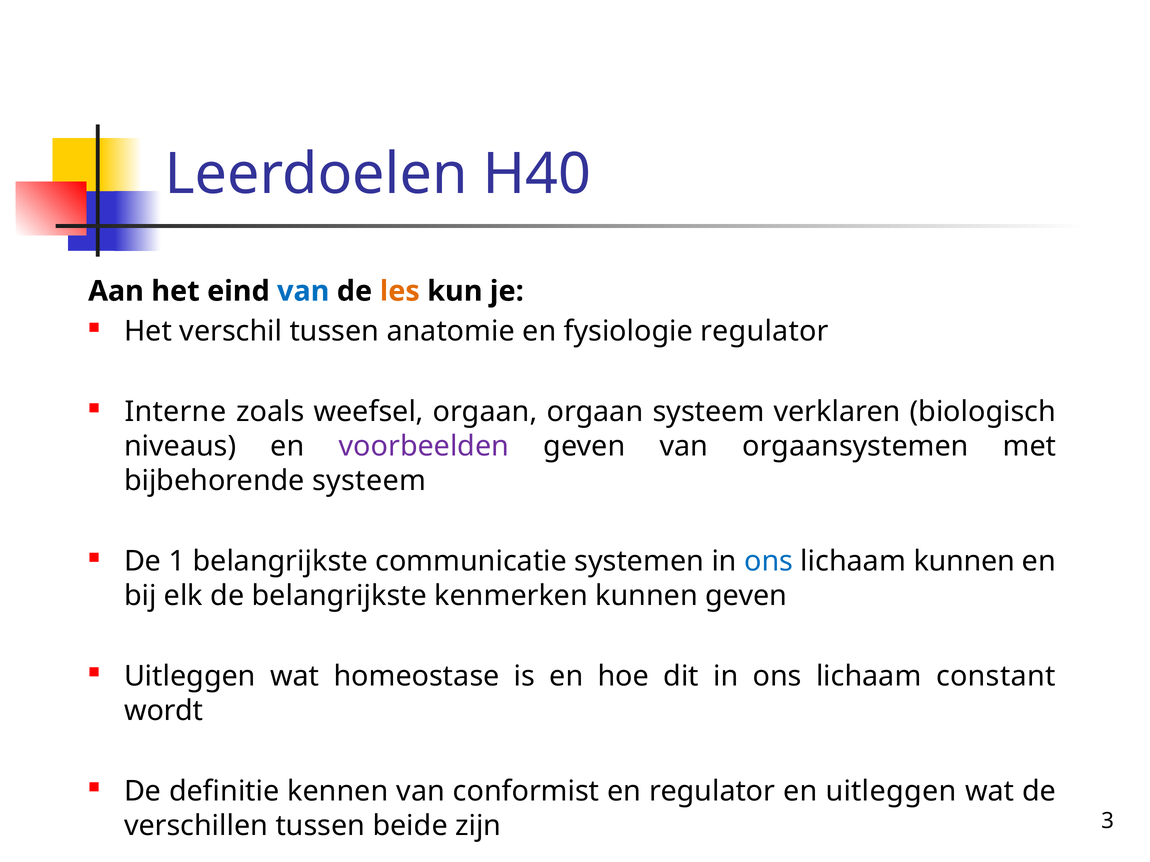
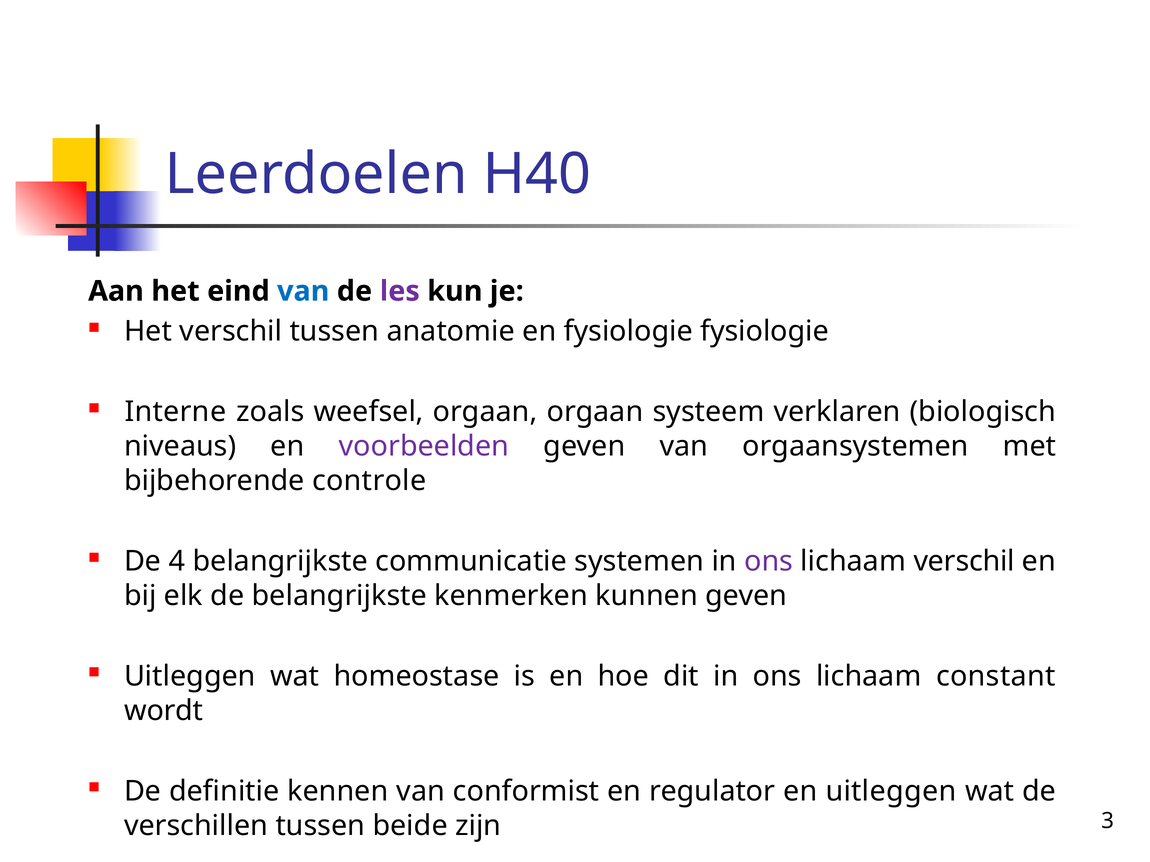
les colour: orange -> purple (400, 291)
fysiologie regulator: regulator -> fysiologie (765, 332)
bijbehorende systeem: systeem -> controle (369, 481)
1: 1 -> 4 (177, 562)
ons colour: blue -> purple (769, 562)
lichaam kunnen: kunnen -> verschil (964, 562)
